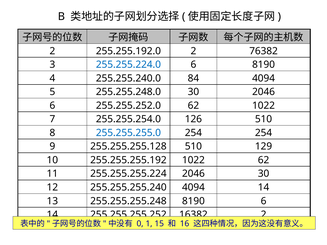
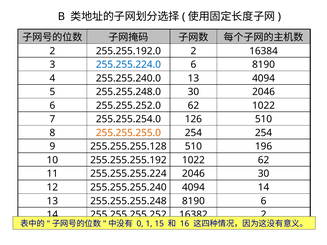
76382: 76382 -> 16384 (264, 51)
255.255.240.0 84: 84 -> 13 (193, 78)
255.255.255.0 colour: blue -> orange (128, 133)
129: 129 -> 196 (264, 147)
